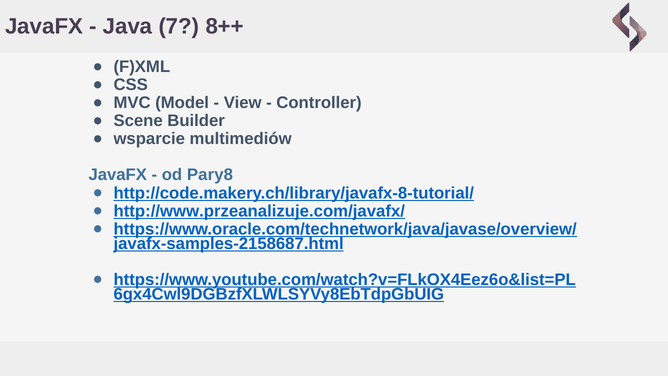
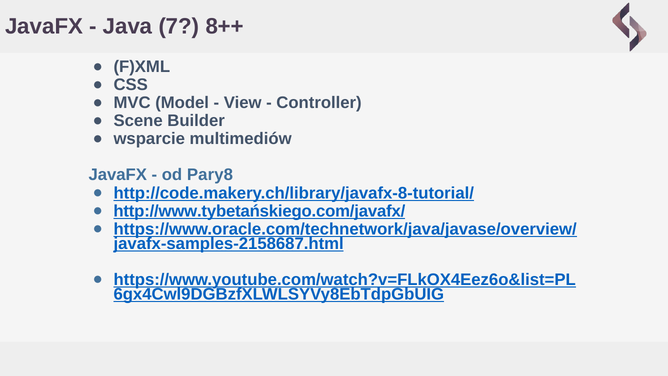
http://www.przeanalizuje.com/javafx/: http://www.przeanalizuje.com/javafx/ -> http://www.tybetańskiego.com/javafx/ (259, 211)
